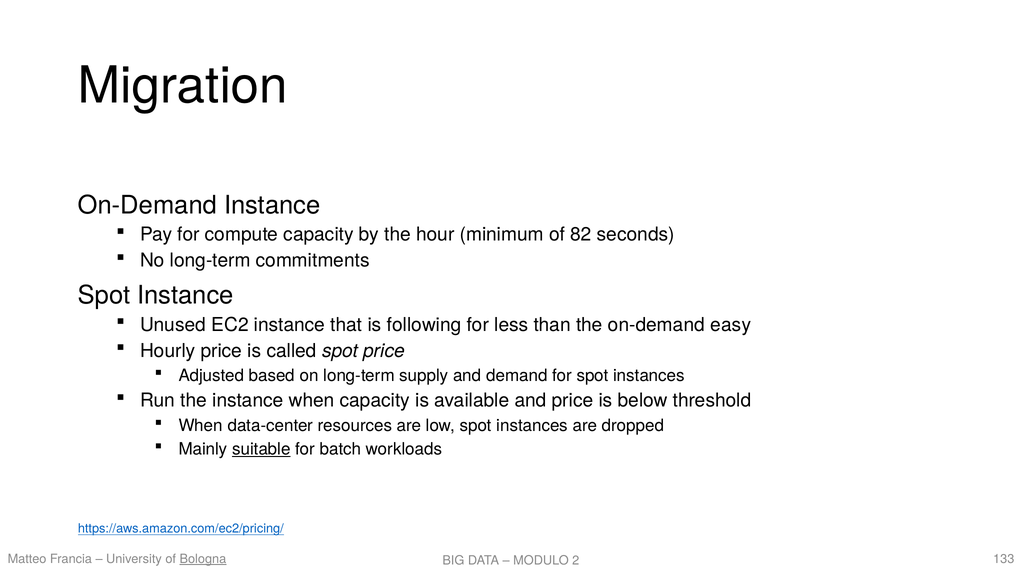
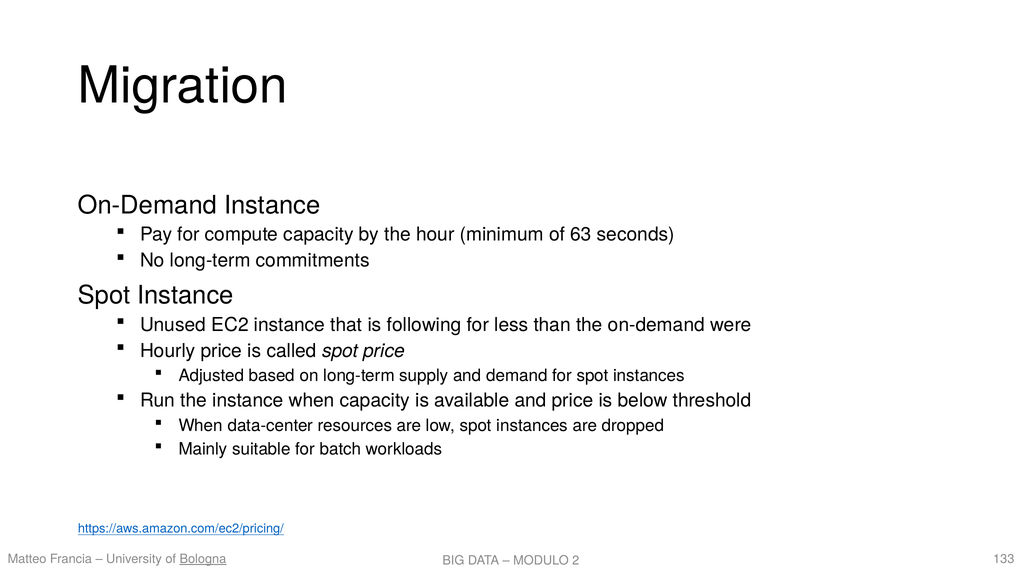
82: 82 -> 63 (581, 235)
easy: easy -> were (731, 325)
suitable underline: present -> none (261, 449)
